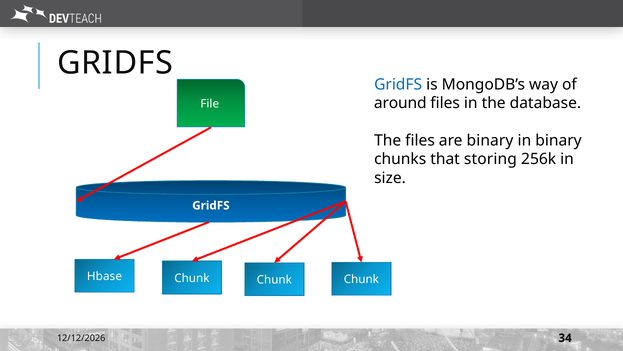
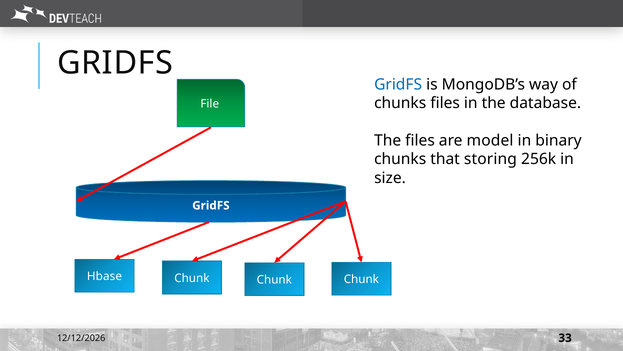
around: around -> chunks (400, 103)
are binary: binary -> model (490, 140)
34: 34 -> 33 (565, 338)
